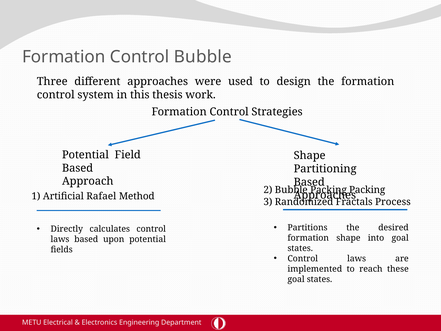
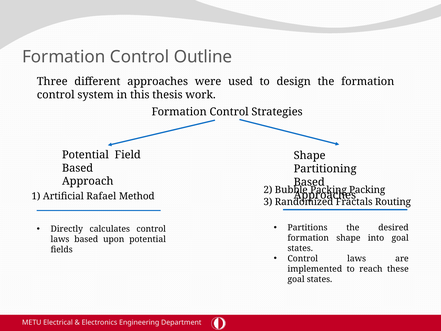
Control Bubble: Bubble -> Outline (203, 57)
Process: Process -> Routing (393, 202)
